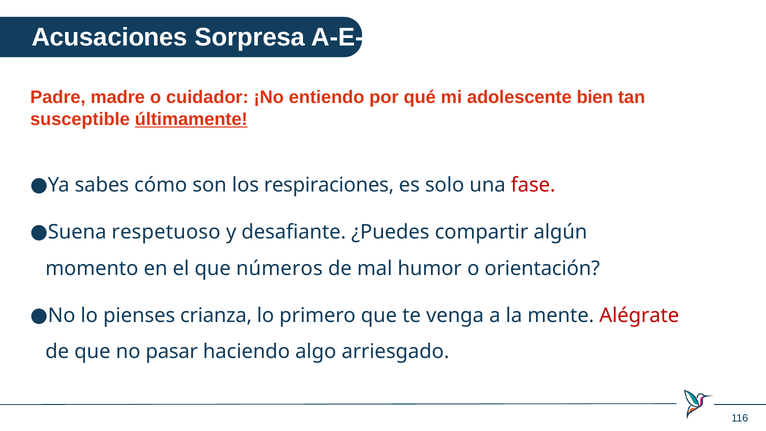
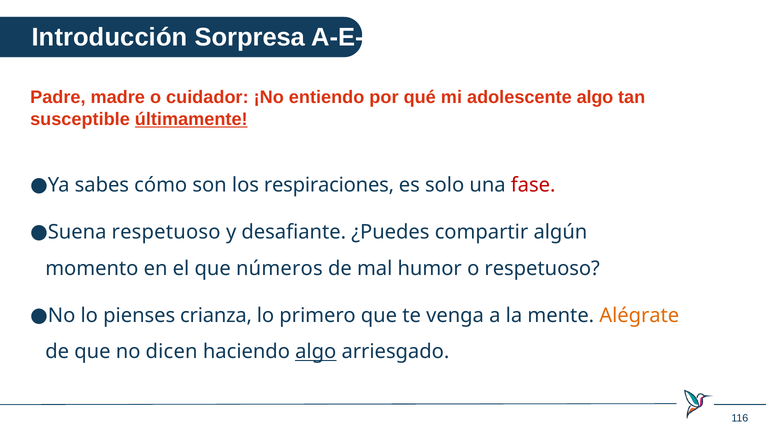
Acusaciones: Acusaciones -> Introducción (110, 37)
adolescente bien: bien -> algo (595, 97)
o orientación: orientación -> respetuoso (542, 268)
Alégrate colour: red -> orange (639, 315)
pasar: pasar -> dicen (172, 352)
algo underline: none -> present (316, 352)
